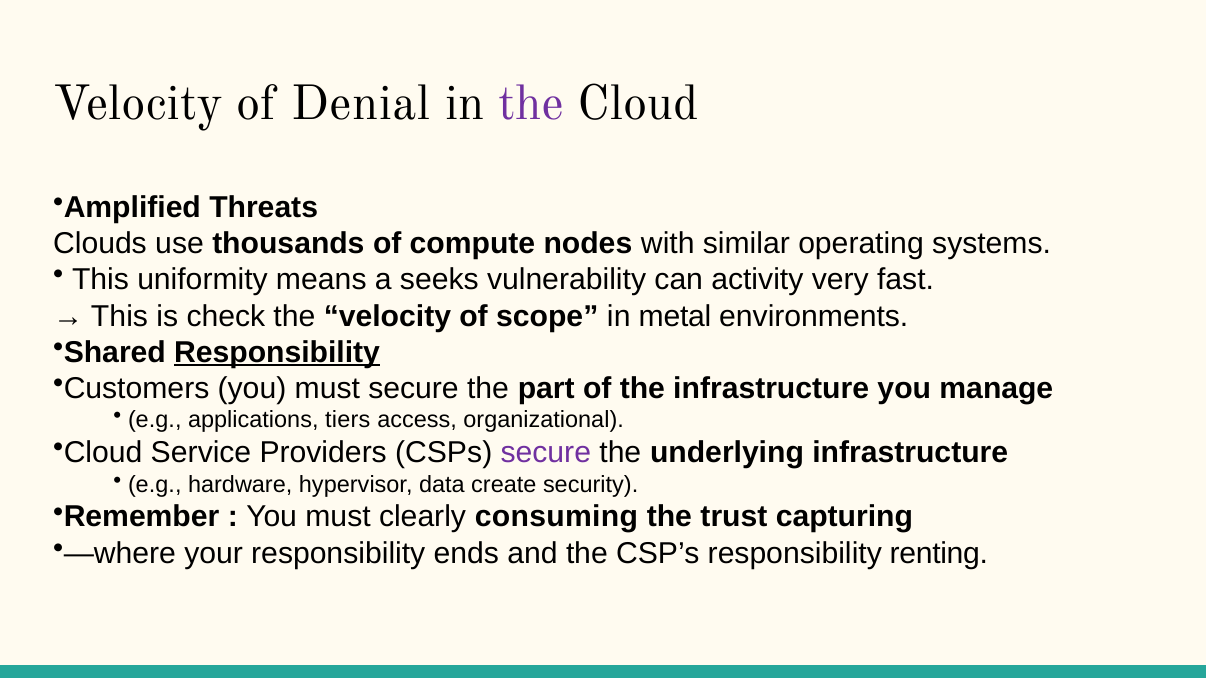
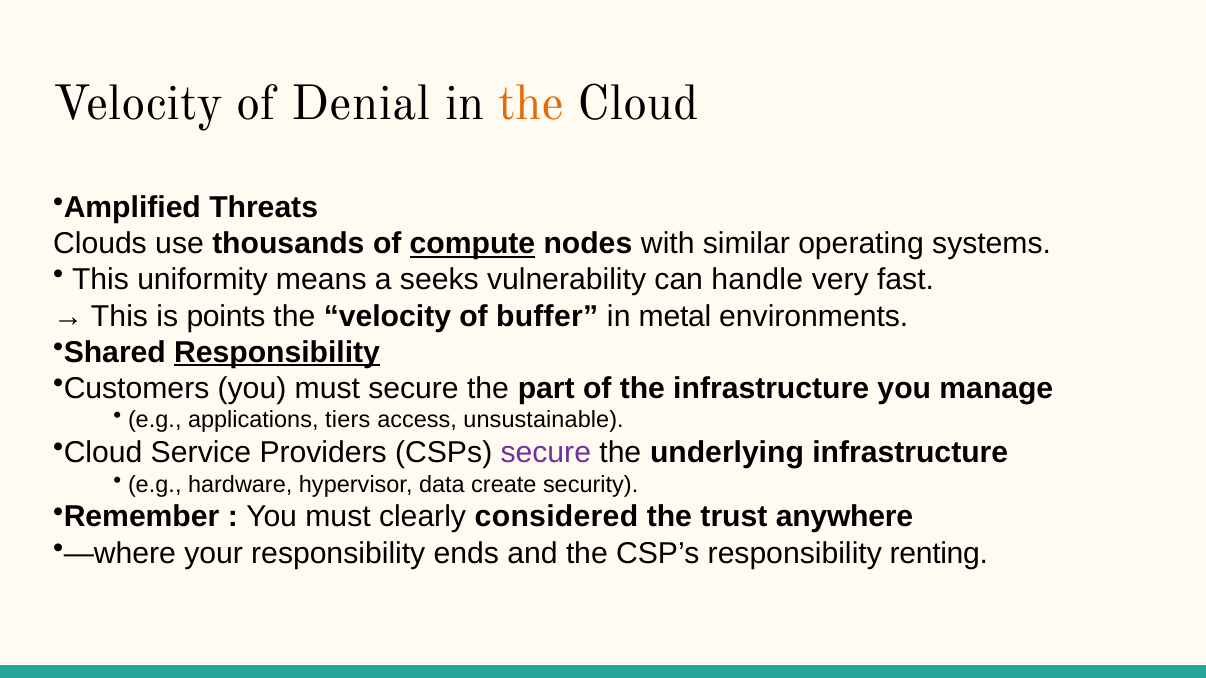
the colour: purple -> orange (531, 103)
compute underline: none -> present (472, 244)
activity: activity -> handle (757, 280)
check: check -> points (226, 316)
scope: scope -> buffer (547, 316)
organizational: organizational -> unsustainable (544, 420)
consuming: consuming -> considered (556, 517)
capturing: capturing -> anywhere (844, 517)
